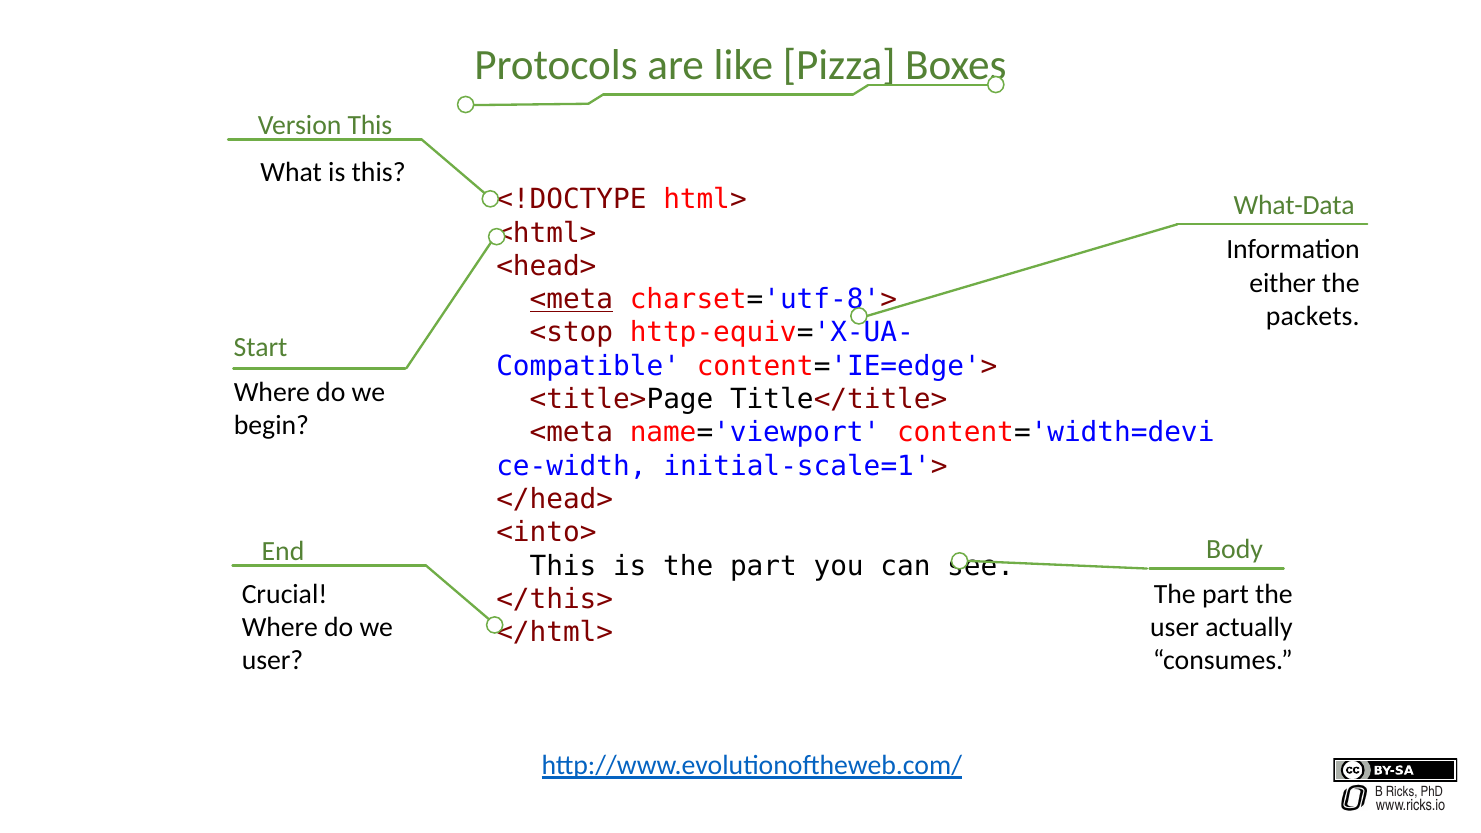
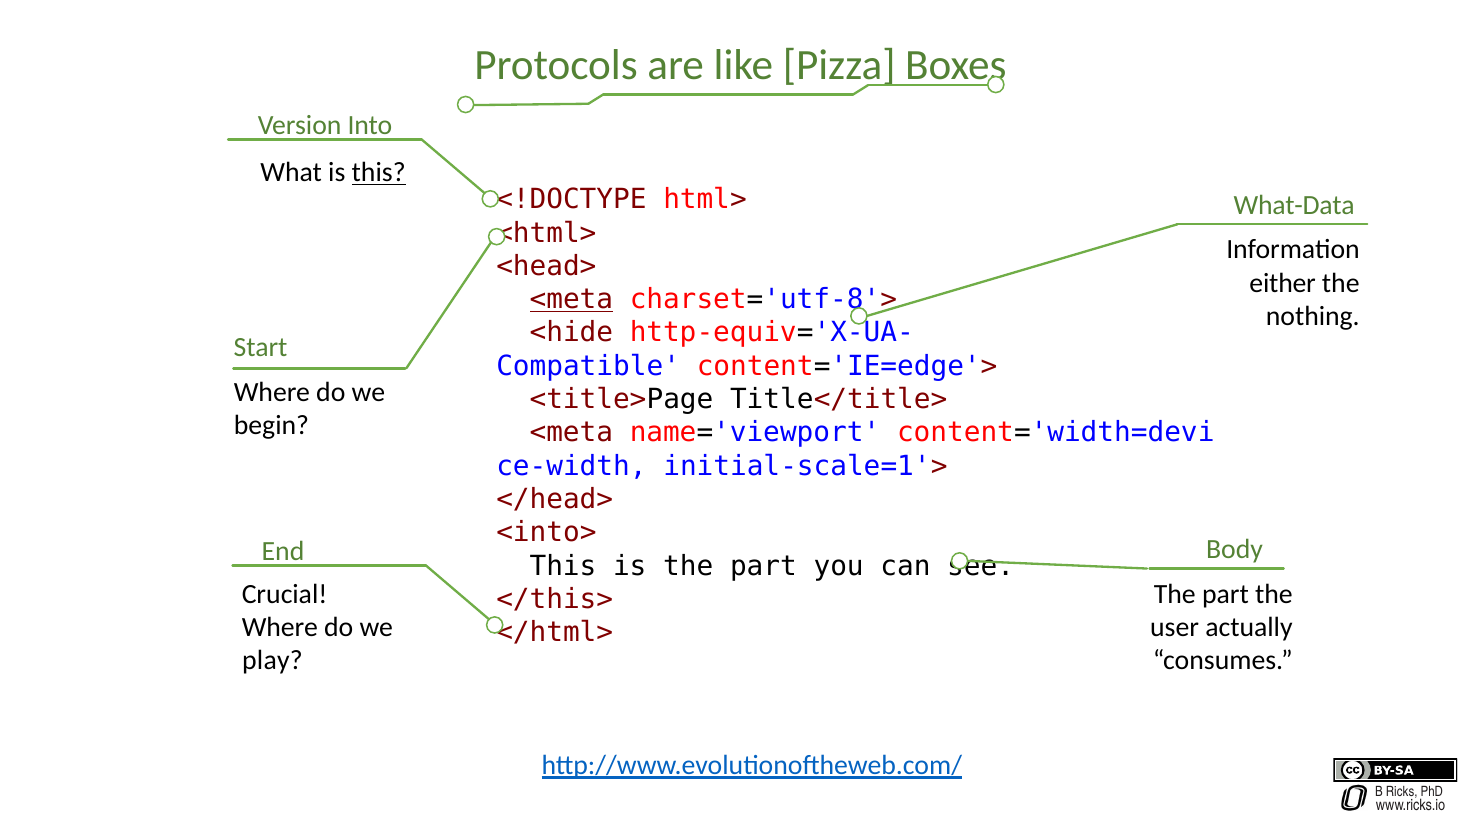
Version This: This -> Into (370, 125)
this underline: none -> present (379, 173)
packets: packets -> nothing (1313, 316)
<stop: <stop -> <hide (571, 333)
user: user -> play (272, 661)
